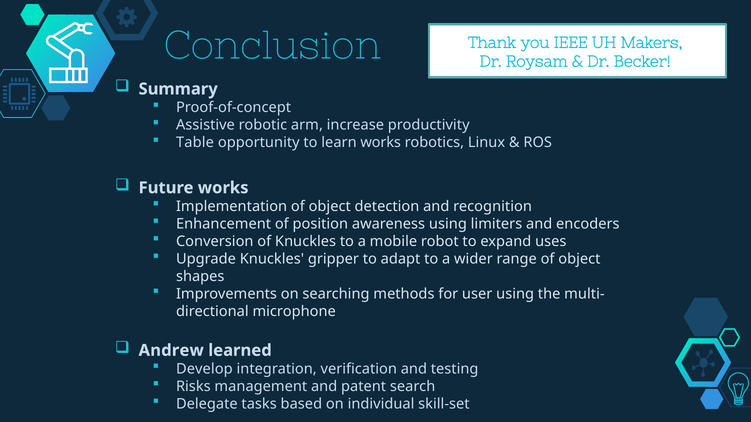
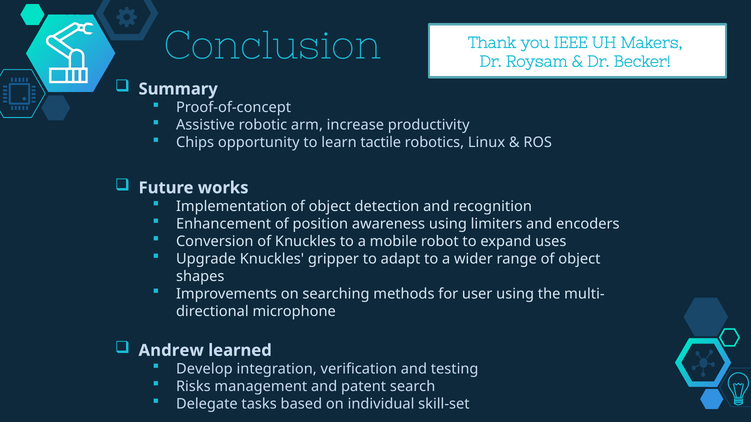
Table: Table -> Chips (195, 143)
learn works: works -> tactile (381, 143)
